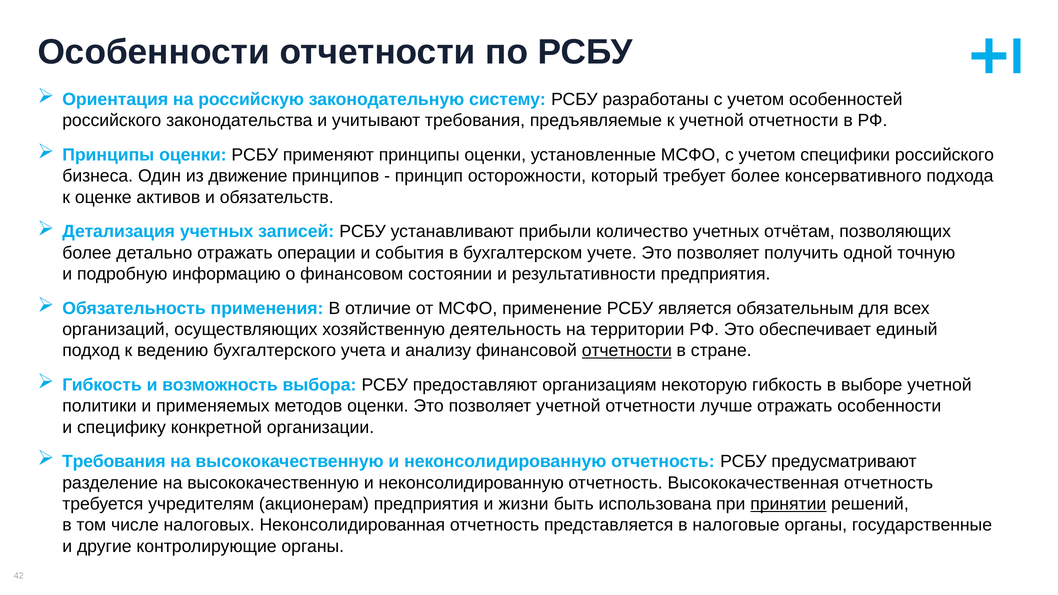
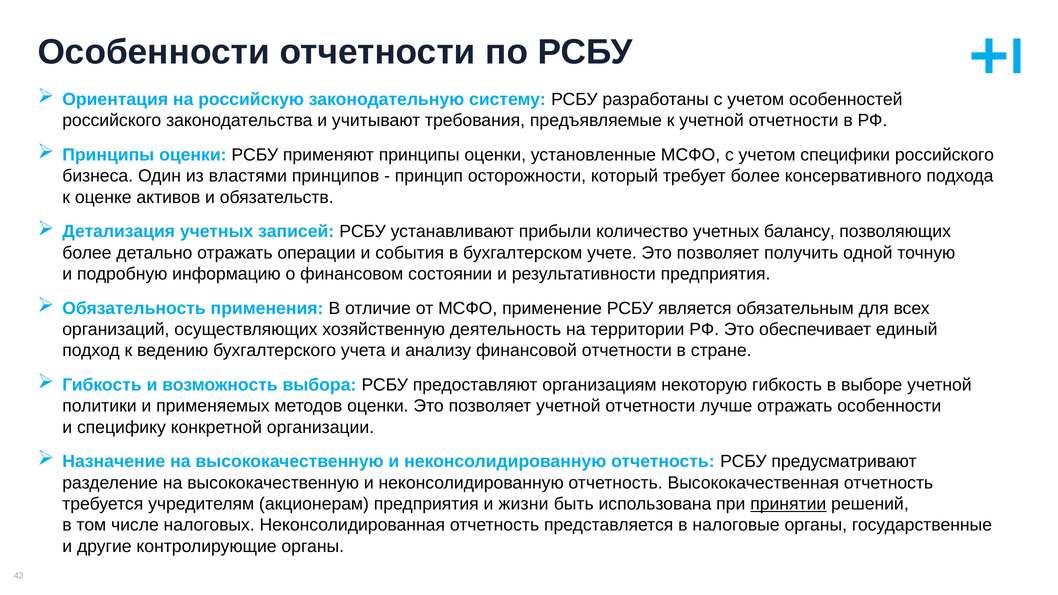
движение: движение -> властями (248, 176)
отчётам: отчётам -> балансу (799, 232)
отчетности underline: present -> none (627, 351)
Требования: Требования -> Назначение (114, 462)
